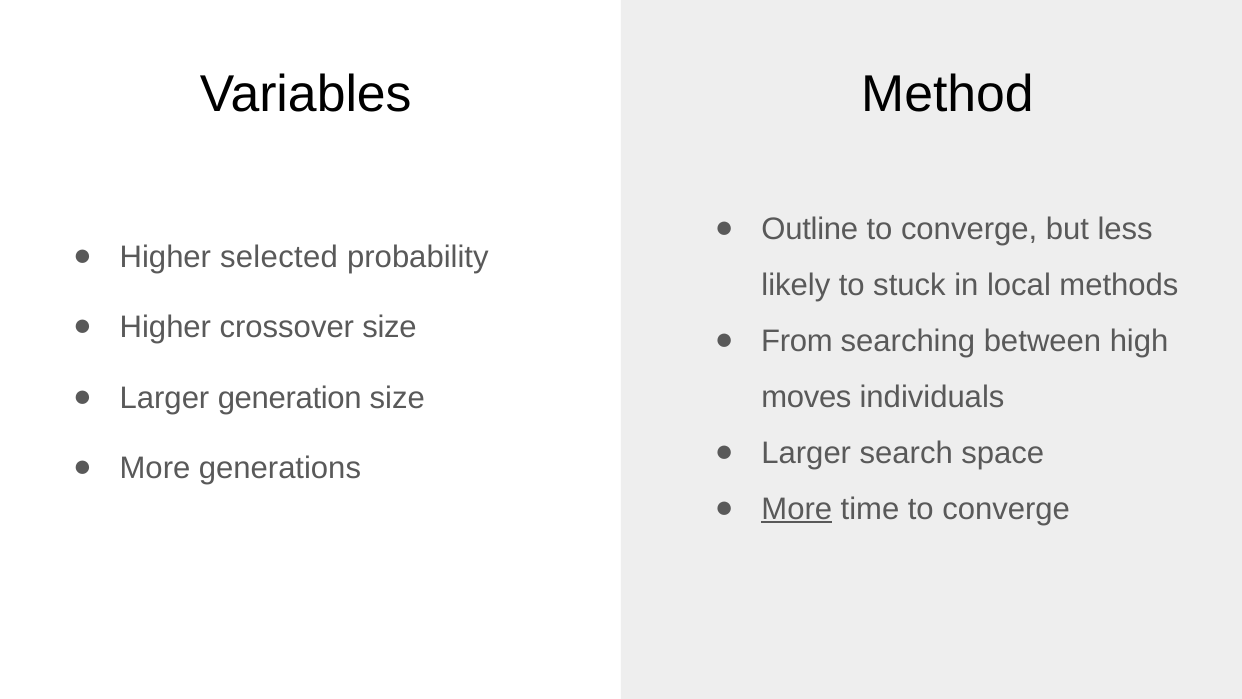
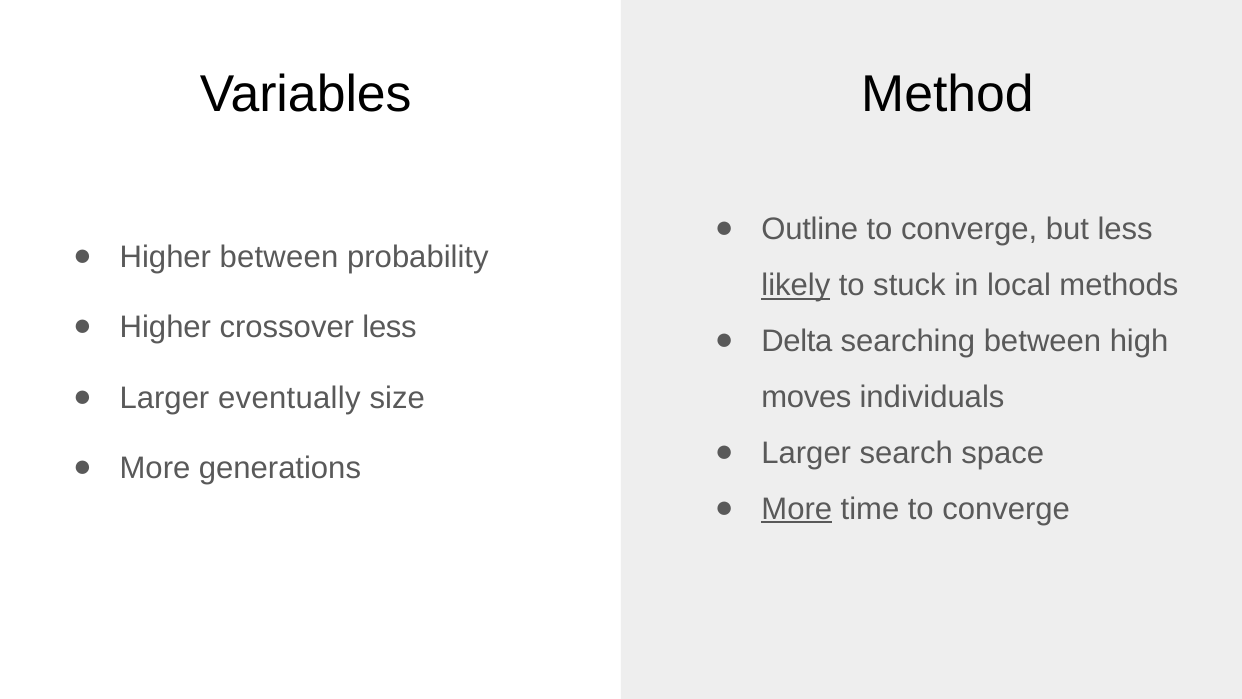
Higher selected: selected -> between (279, 257)
likely underline: none -> present (796, 285)
crossover size: size -> less (390, 327)
From: From -> Delta (797, 341)
generation: generation -> eventually (289, 398)
